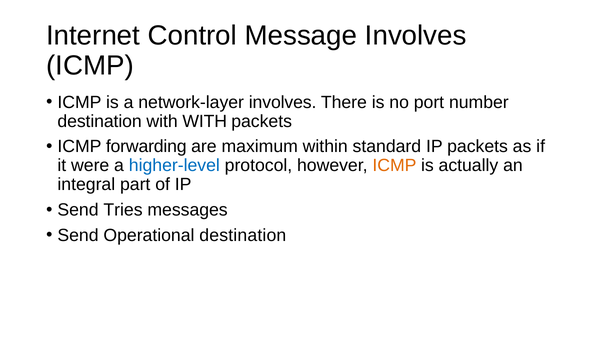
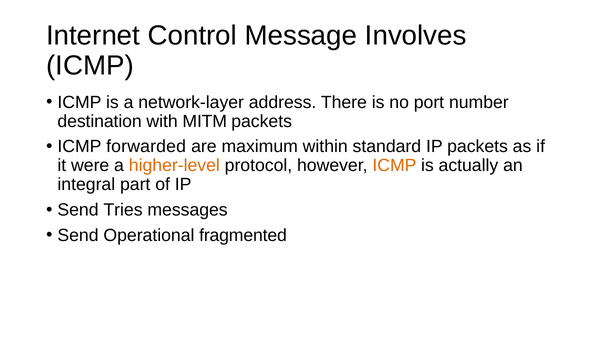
network-layer involves: involves -> address (283, 102)
with WITH: WITH -> MITM (205, 121)
forwarding: forwarding -> forwarded (146, 147)
higher-level colour: blue -> orange (174, 166)
Operational destination: destination -> fragmented (243, 236)
